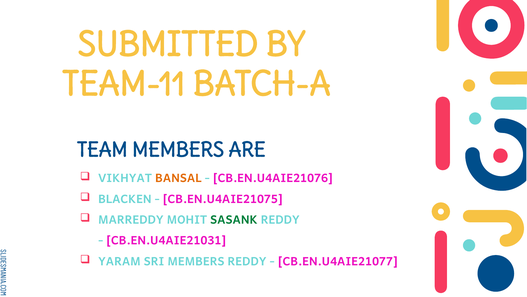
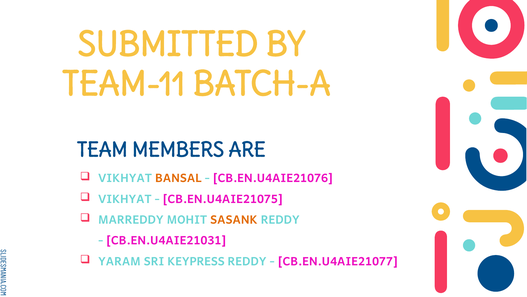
BLACKEN: BLACKEN -> VIKHYAT (125, 199)
SASANK colour: green -> orange (234, 220)
SRI MEMBERS: MEMBERS -> KEYPRESS (196, 261)
